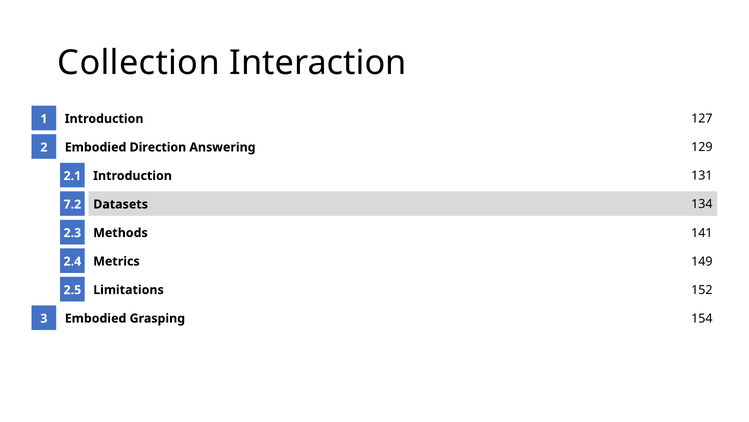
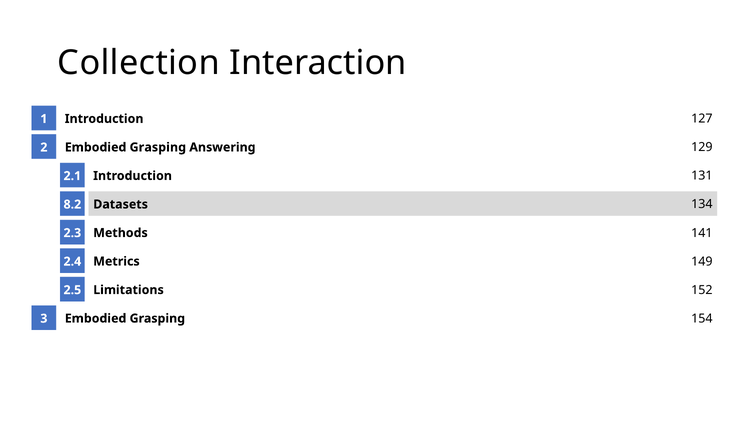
Direction: Direction -> Grasping (158, 147)
7.2: 7.2 -> 8.2 (72, 204)
